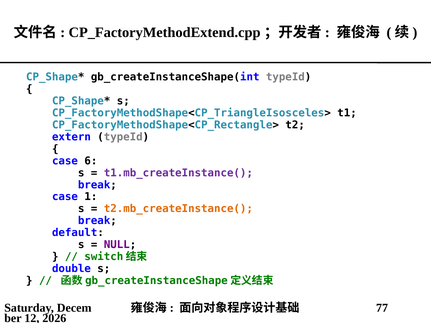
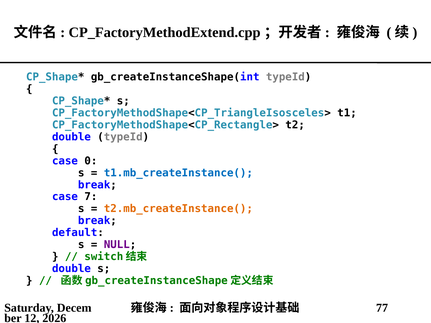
extern: extern -> double (71, 137)
6: 6 -> 0 (91, 161)
t1.mb_createInstance( colour: purple -> blue (178, 173)
1: 1 -> 7 (91, 197)
